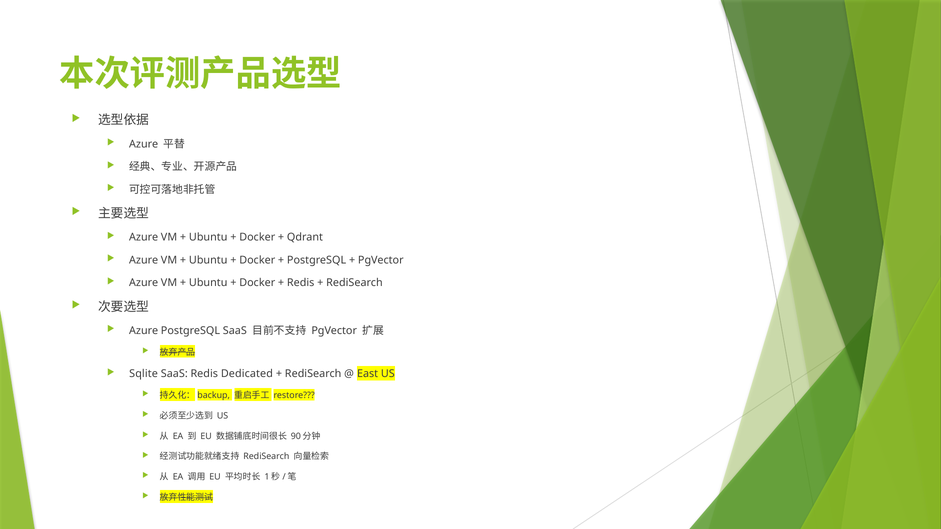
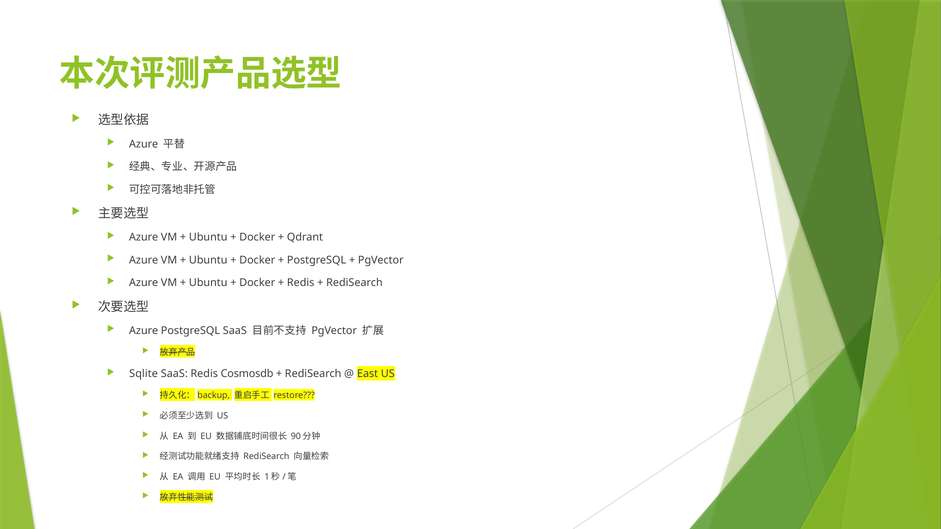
Dedicated: Dedicated -> Cosmosdb (247, 374)
